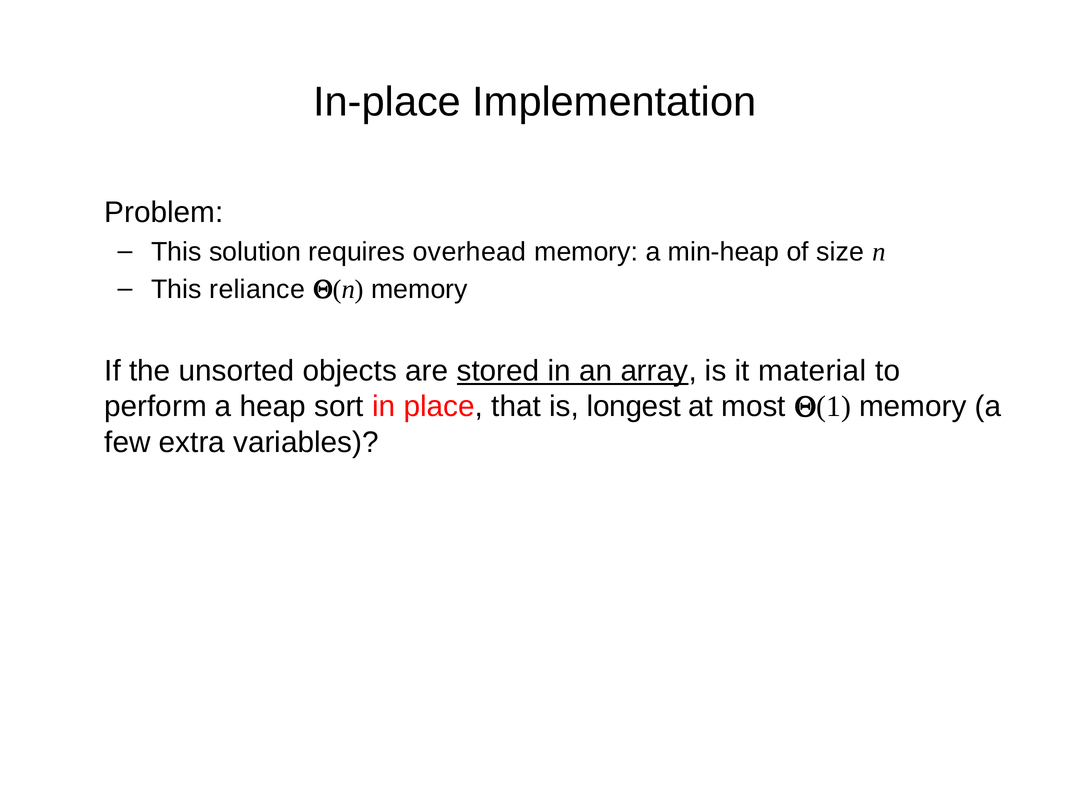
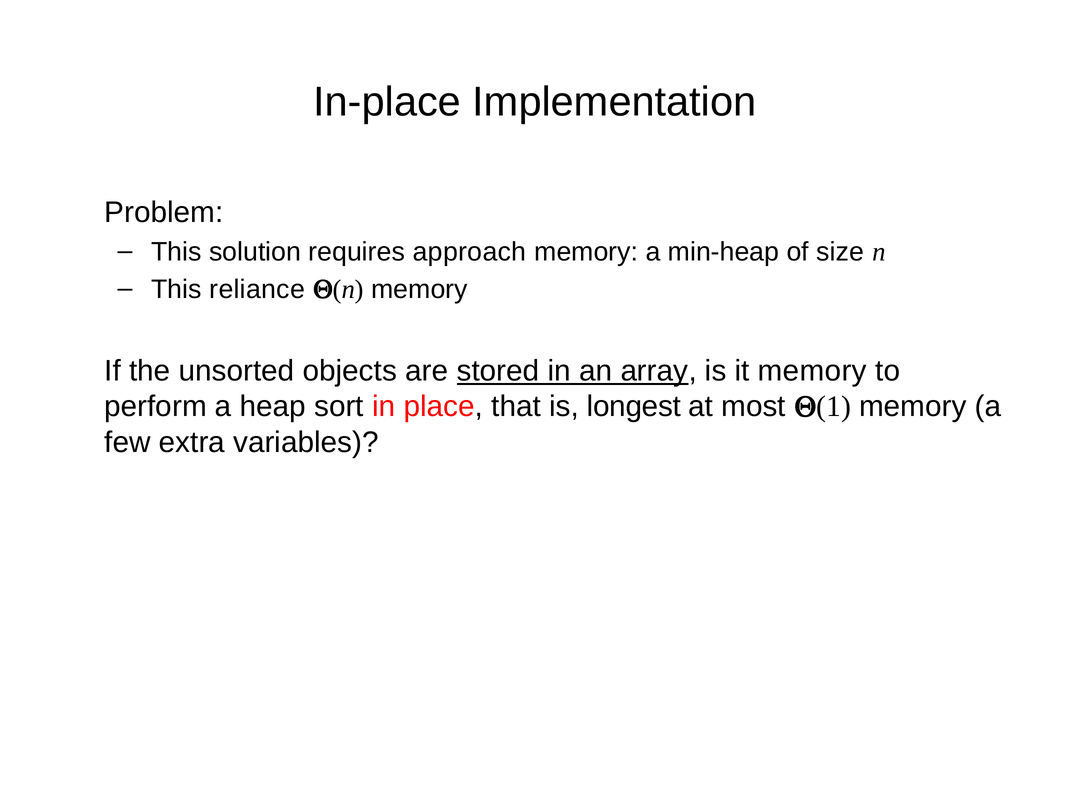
overhead: overhead -> approach (470, 252)
it material: material -> memory (812, 371)
